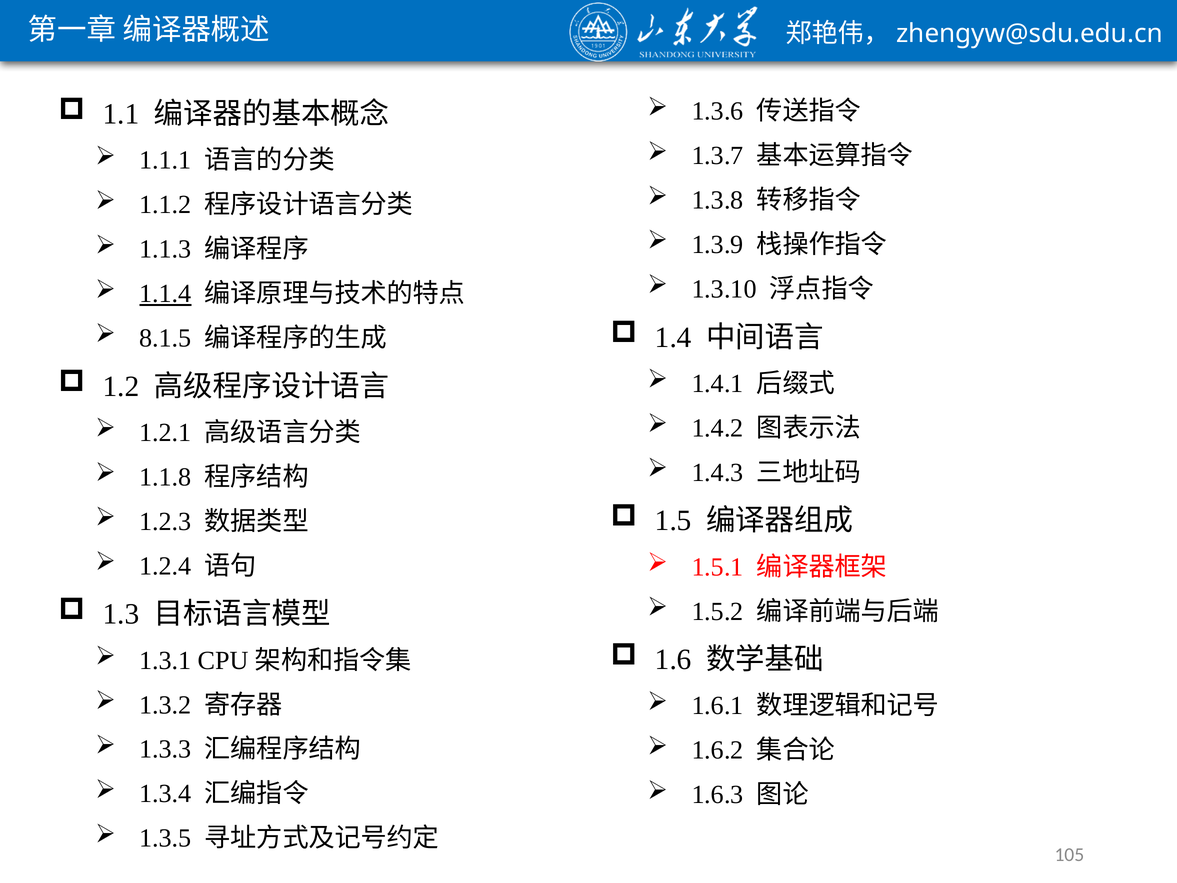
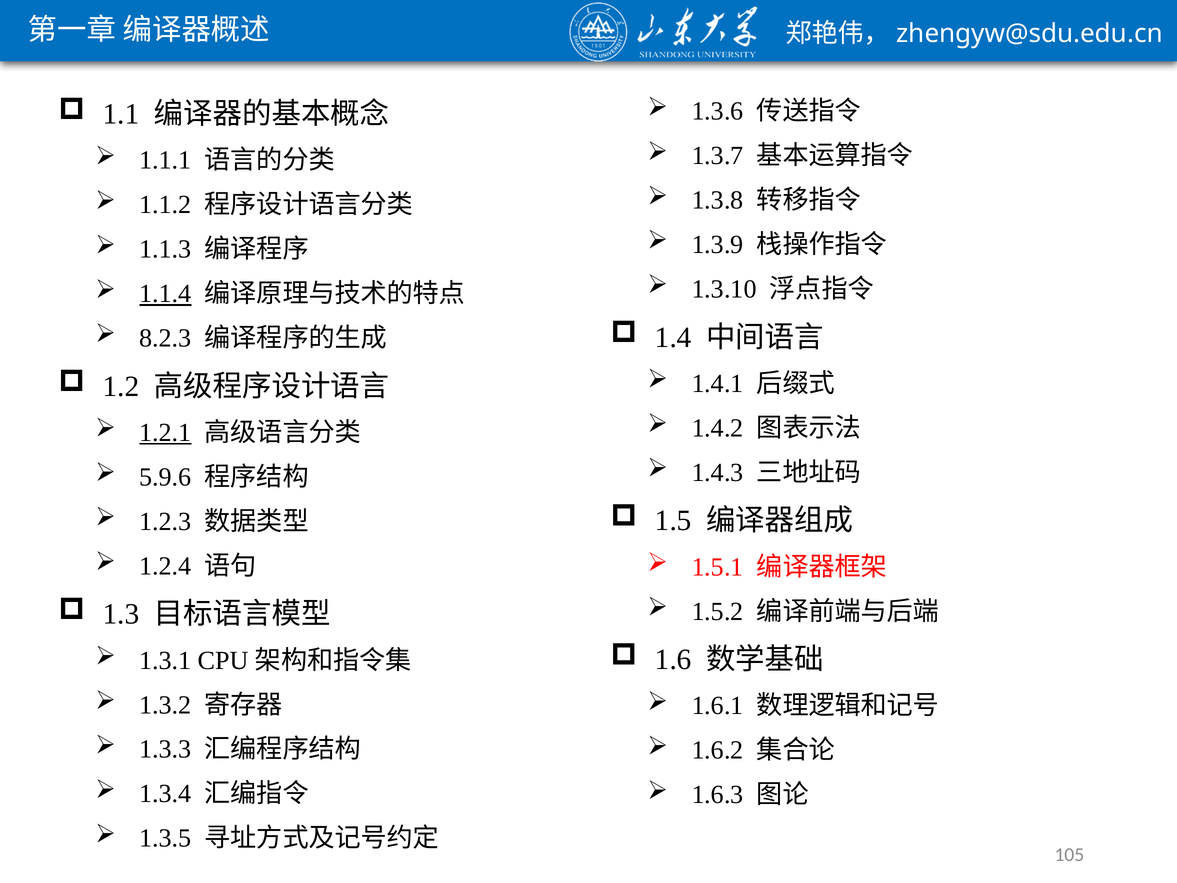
8.1.5: 8.1.5 -> 8.2.3 (165, 338)
1.2.1 underline: none -> present (165, 433)
1.1.8: 1.1.8 -> 5.9.6 (165, 477)
